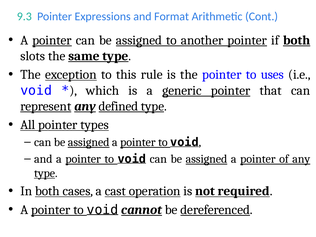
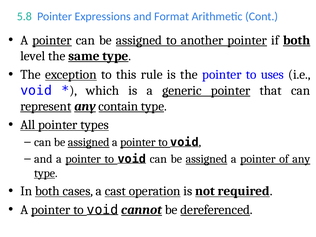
9.3: 9.3 -> 5.8 (24, 17)
slots: slots -> level (33, 56)
defined: defined -> contain (118, 106)
